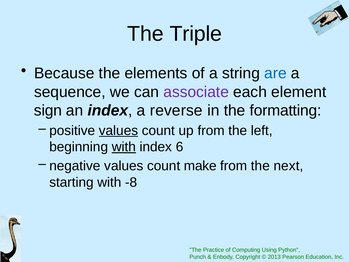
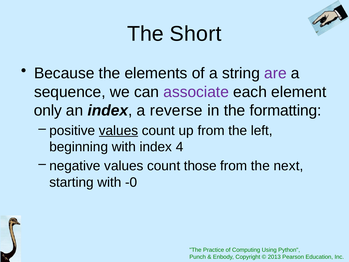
Triple: Triple -> Short (196, 34)
are colour: blue -> purple (275, 73)
sign: sign -> only (48, 110)
with underline: present -> none (124, 147)
6: 6 -> 4 (180, 147)
make: make -> those (200, 166)
-8: -8 -> -0 (131, 182)
